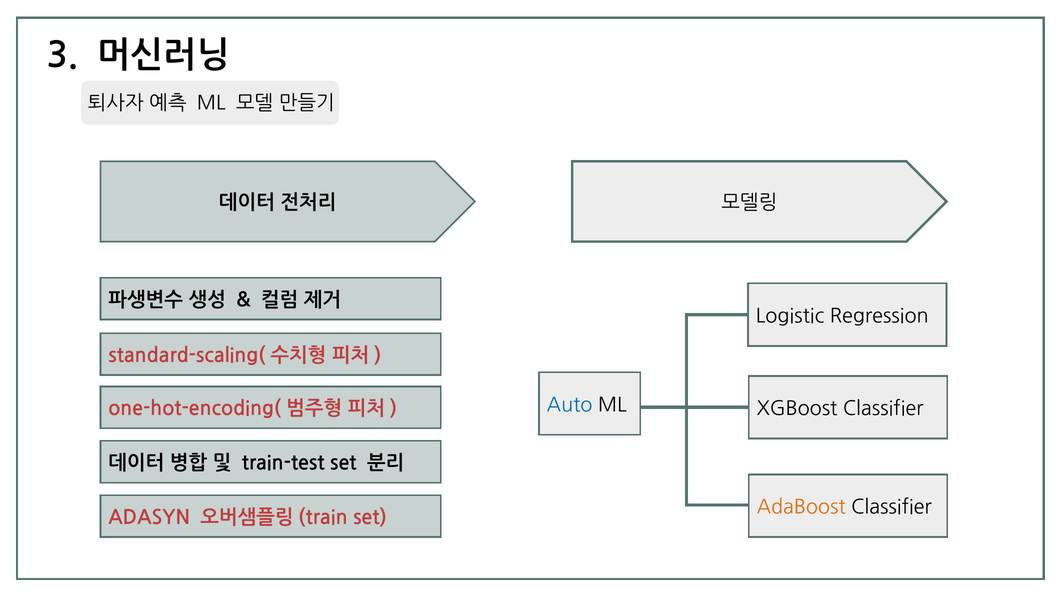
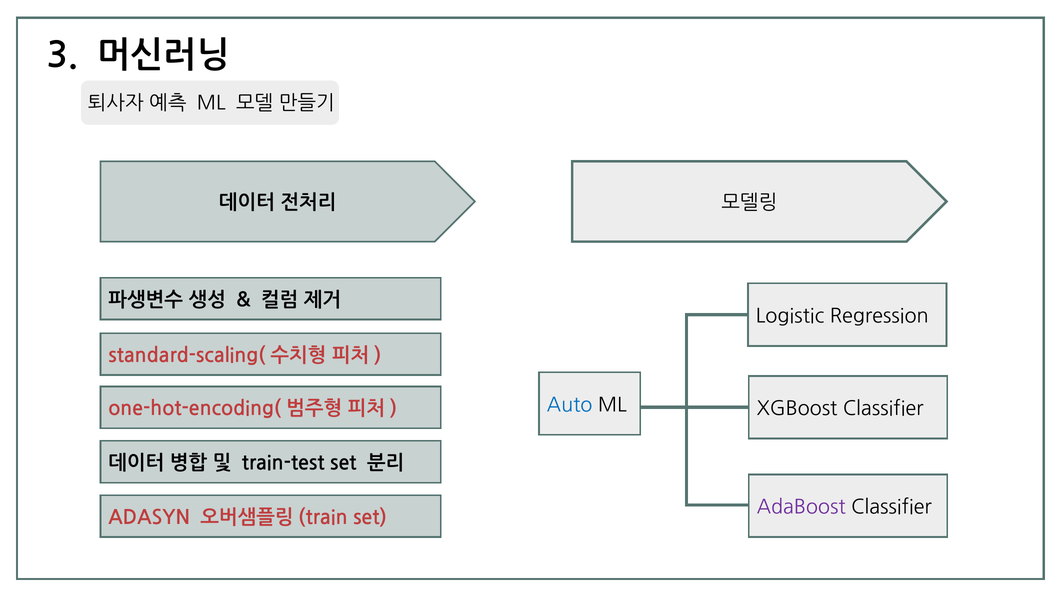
AdaBoost colour: orange -> purple (801, 507)
